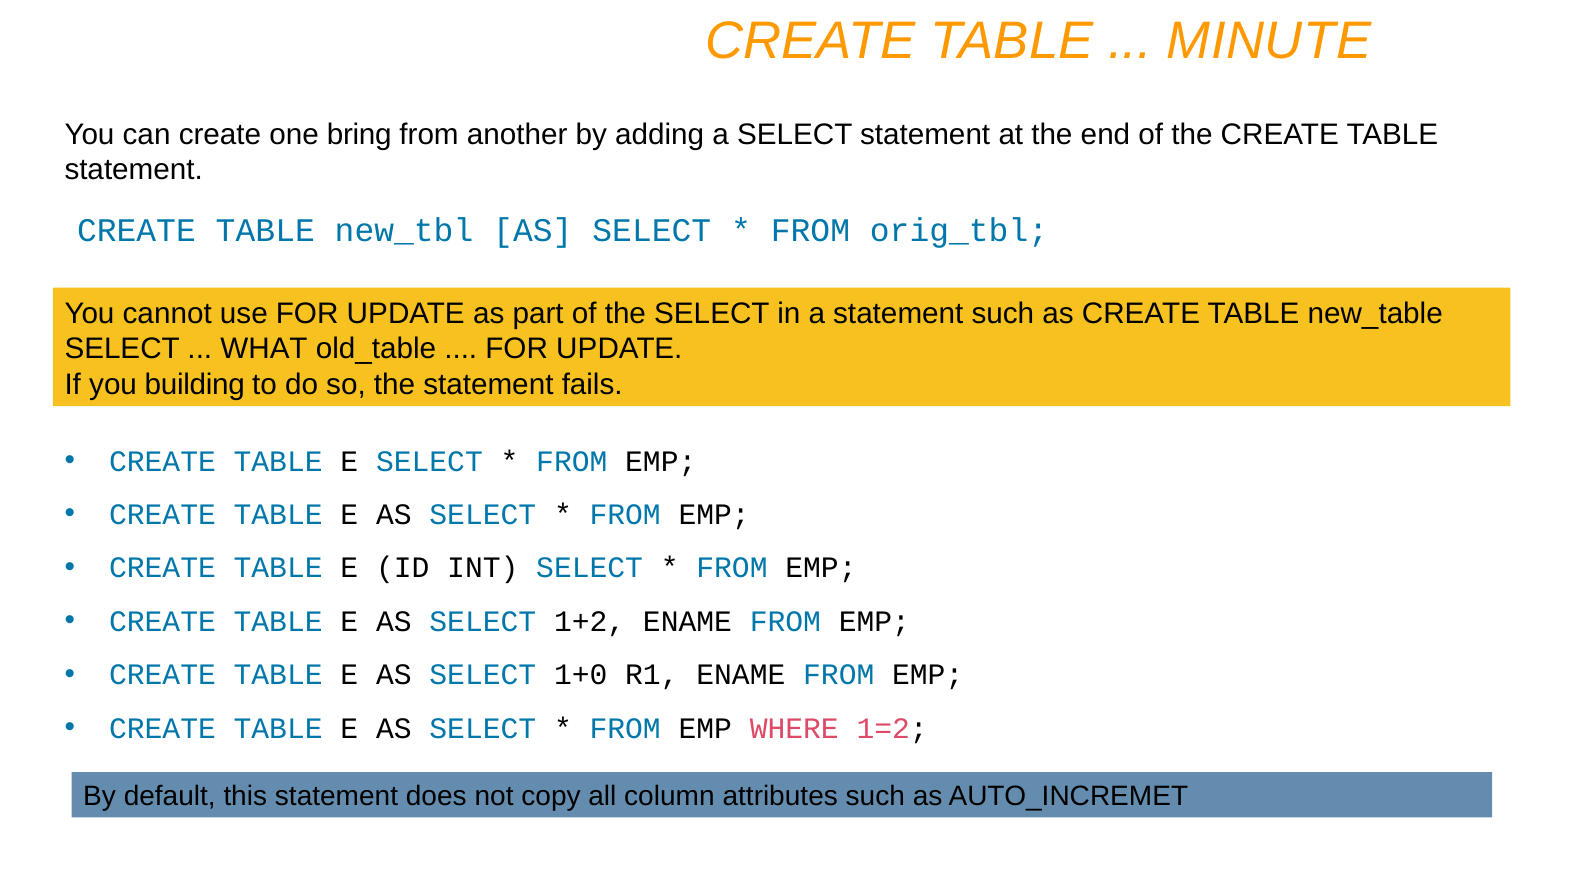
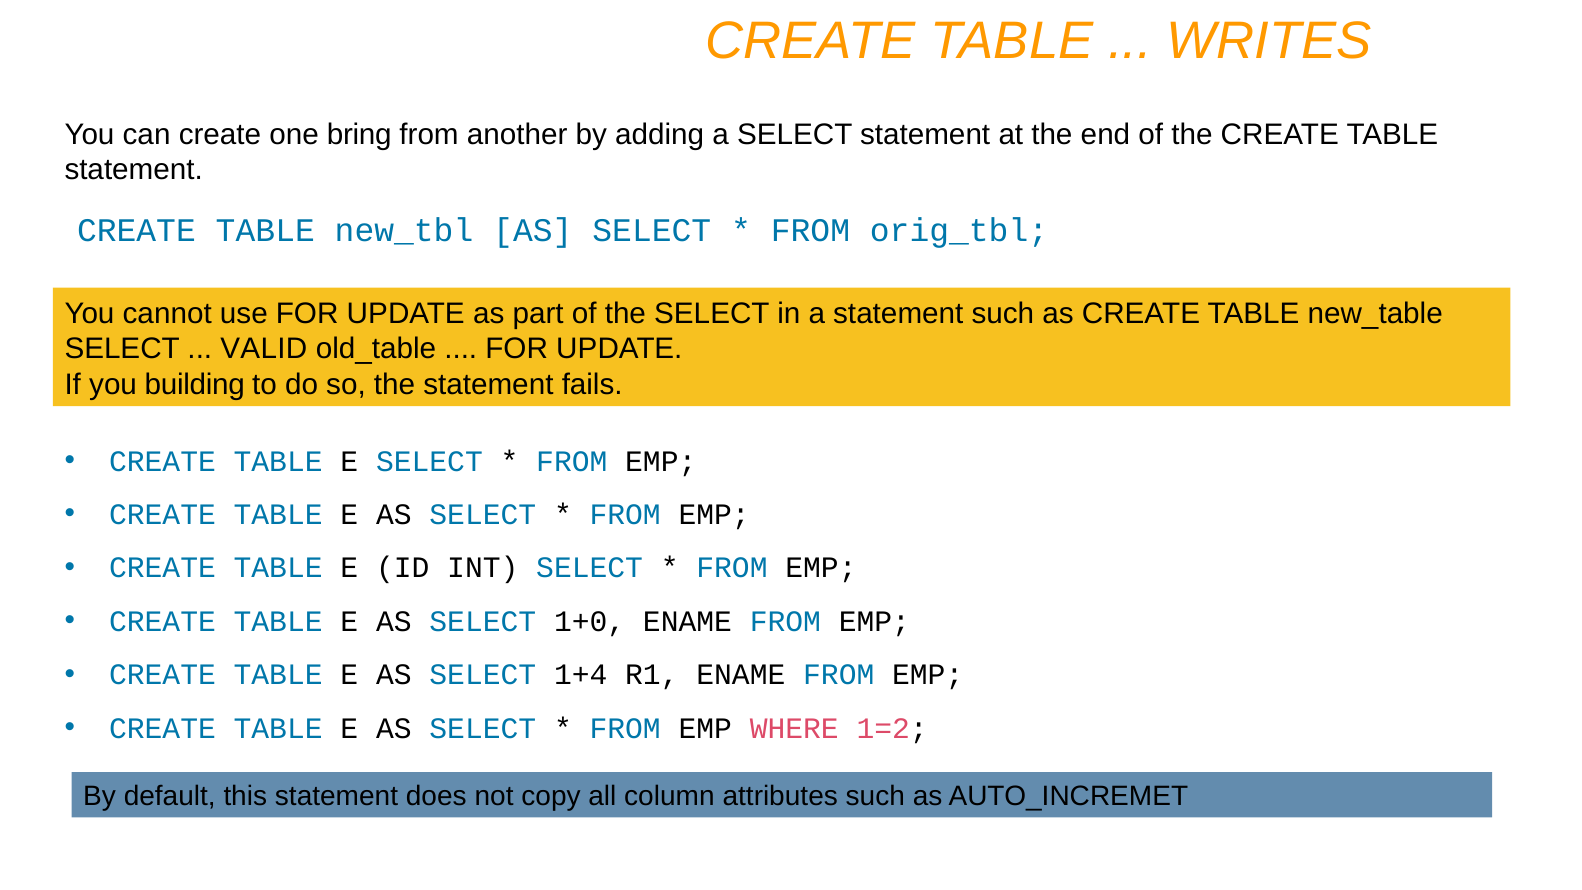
MINUTE: MINUTE -> WRITES (1269, 41)
WHAT: WHAT -> VALID (264, 349)
1+2: 1+2 -> 1+0 (590, 621)
1+0: 1+0 -> 1+4 (581, 675)
